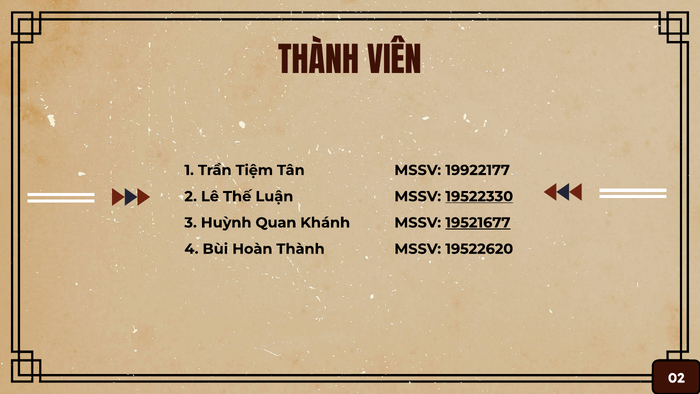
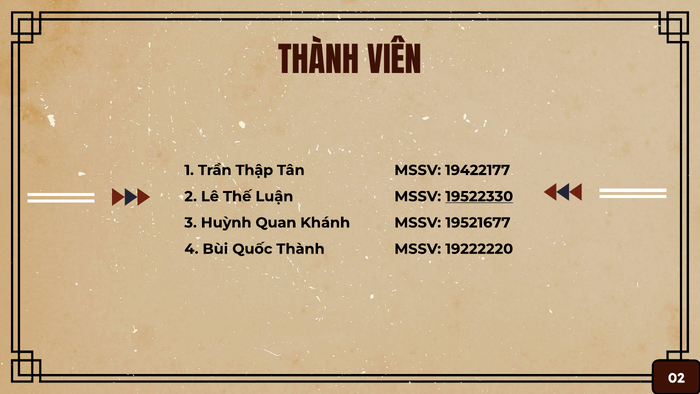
Tiệm: Tiệm -> Thập (254, 170)
19922177: 19922177 -> 19422177 (478, 170)
19521677 underline: present -> none (478, 223)
Hoàn: Hoàn -> Quốc (252, 249)
19522620: 19522620 -> 19222220 (479, 249)
